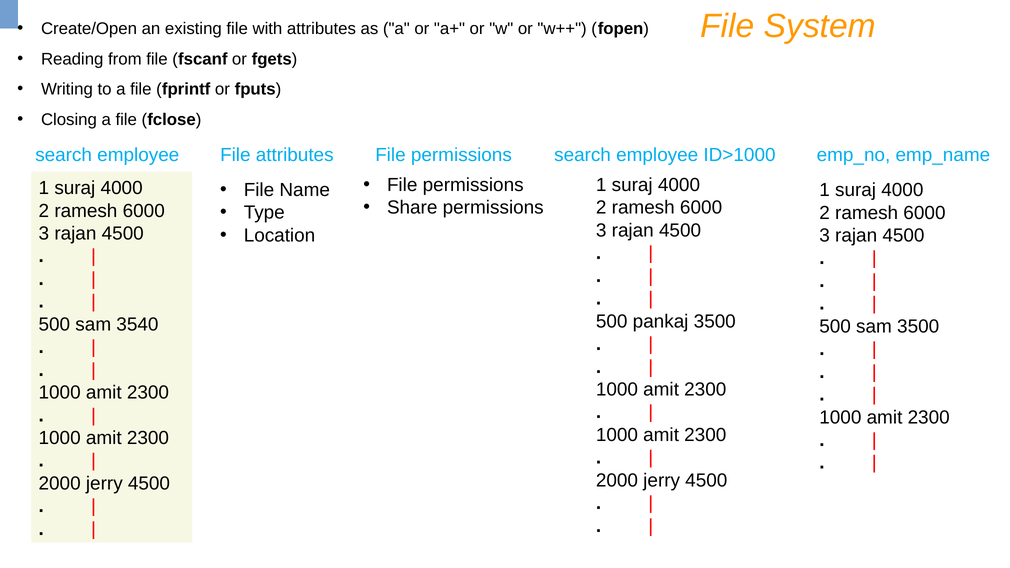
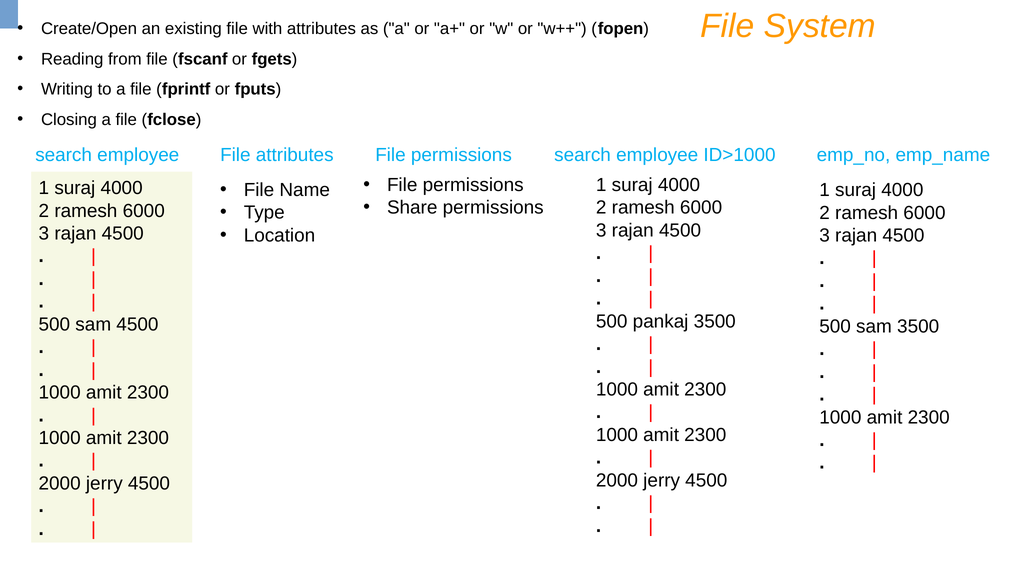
sam 3540: 3540 -> 4500 (137, 324)
